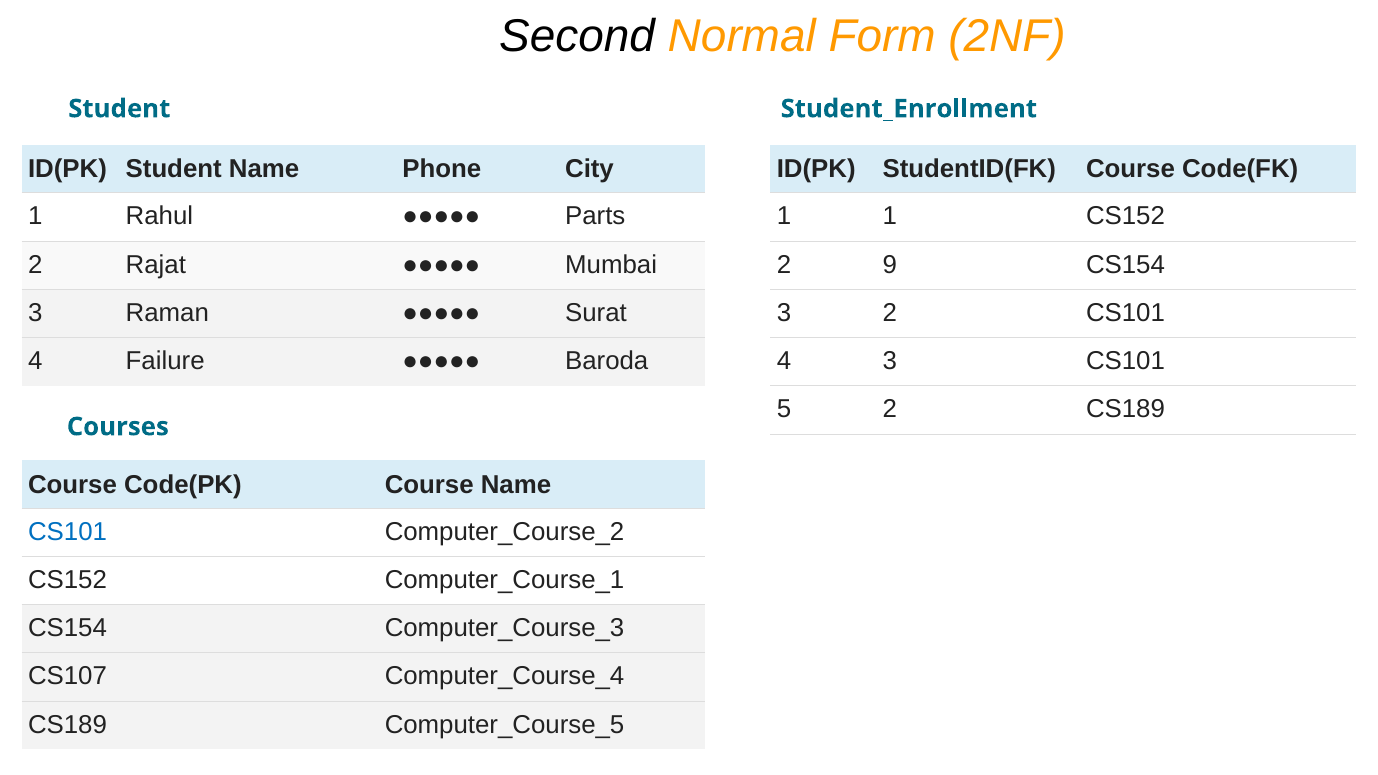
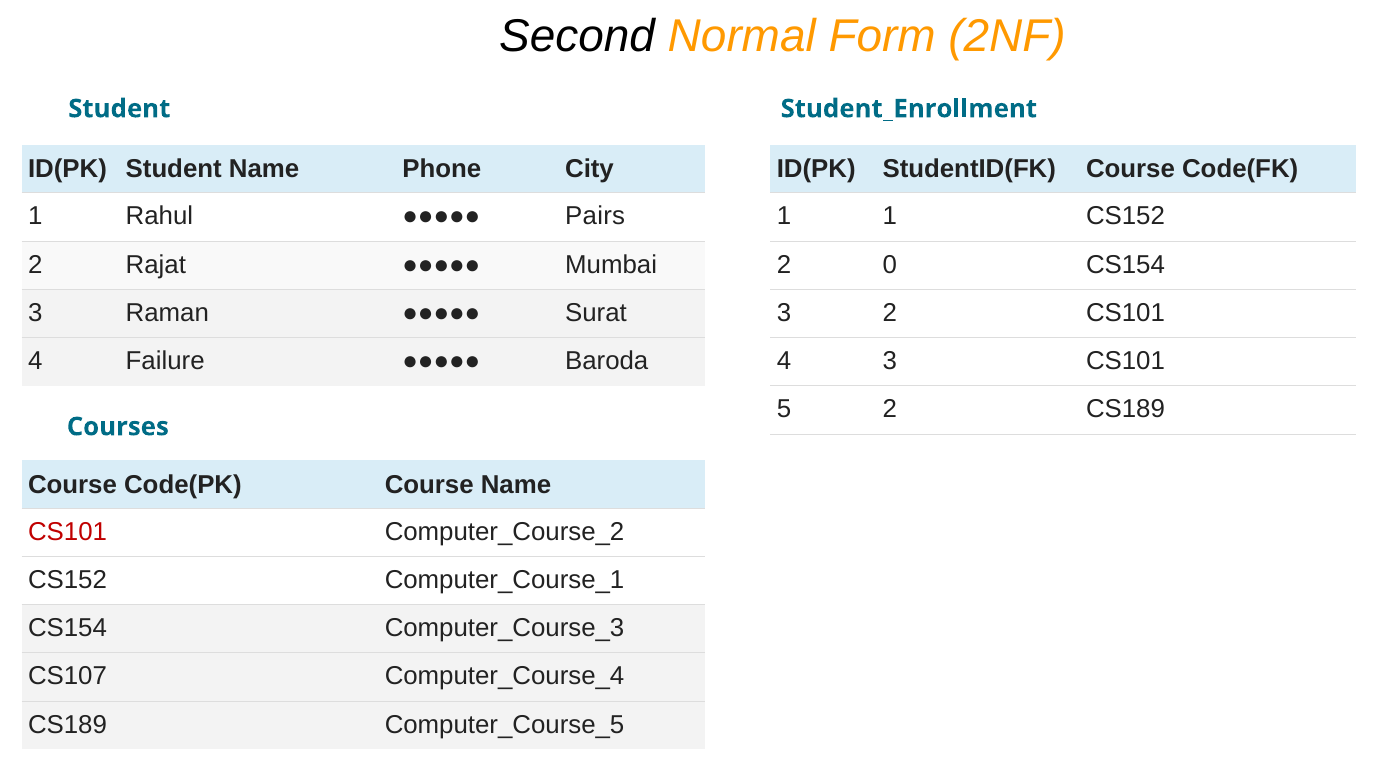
Parts: Parts -> Pairs (595, 216)
9: 9 -> 0 (890, 265)
CS101 colour: blue -> red (68, 532)
